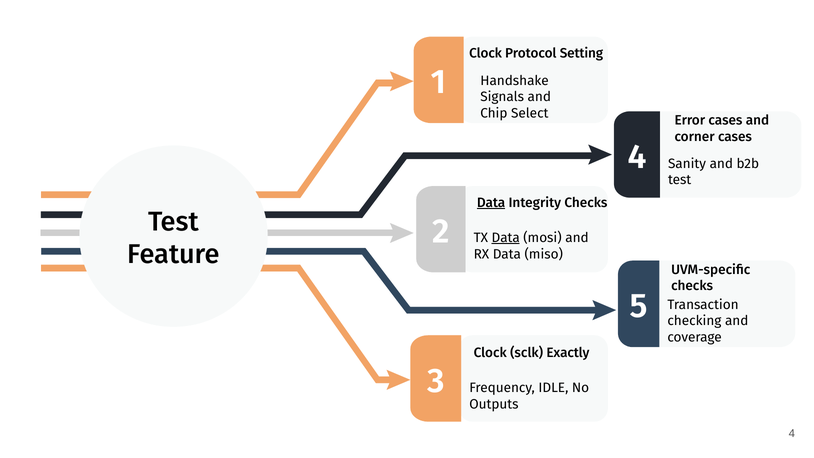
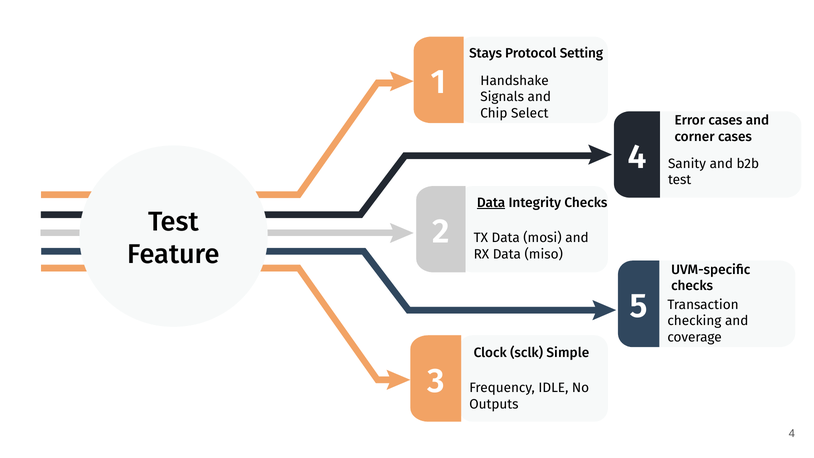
Clock: Clock -> Stays (486, 53)
Data underline: present -> none (506, 238)
Exactly: Exactly -> Simple (568, 353)
